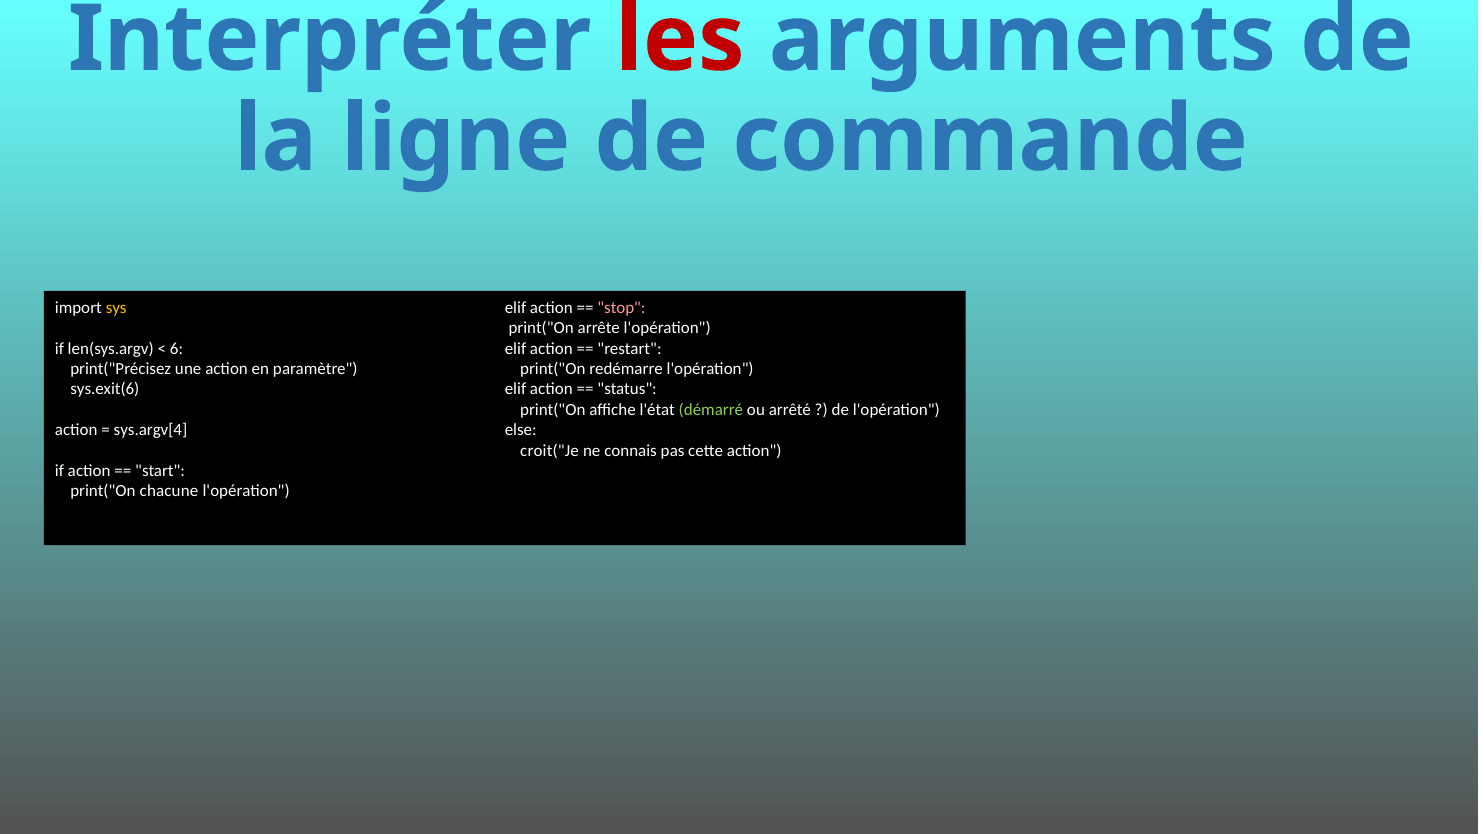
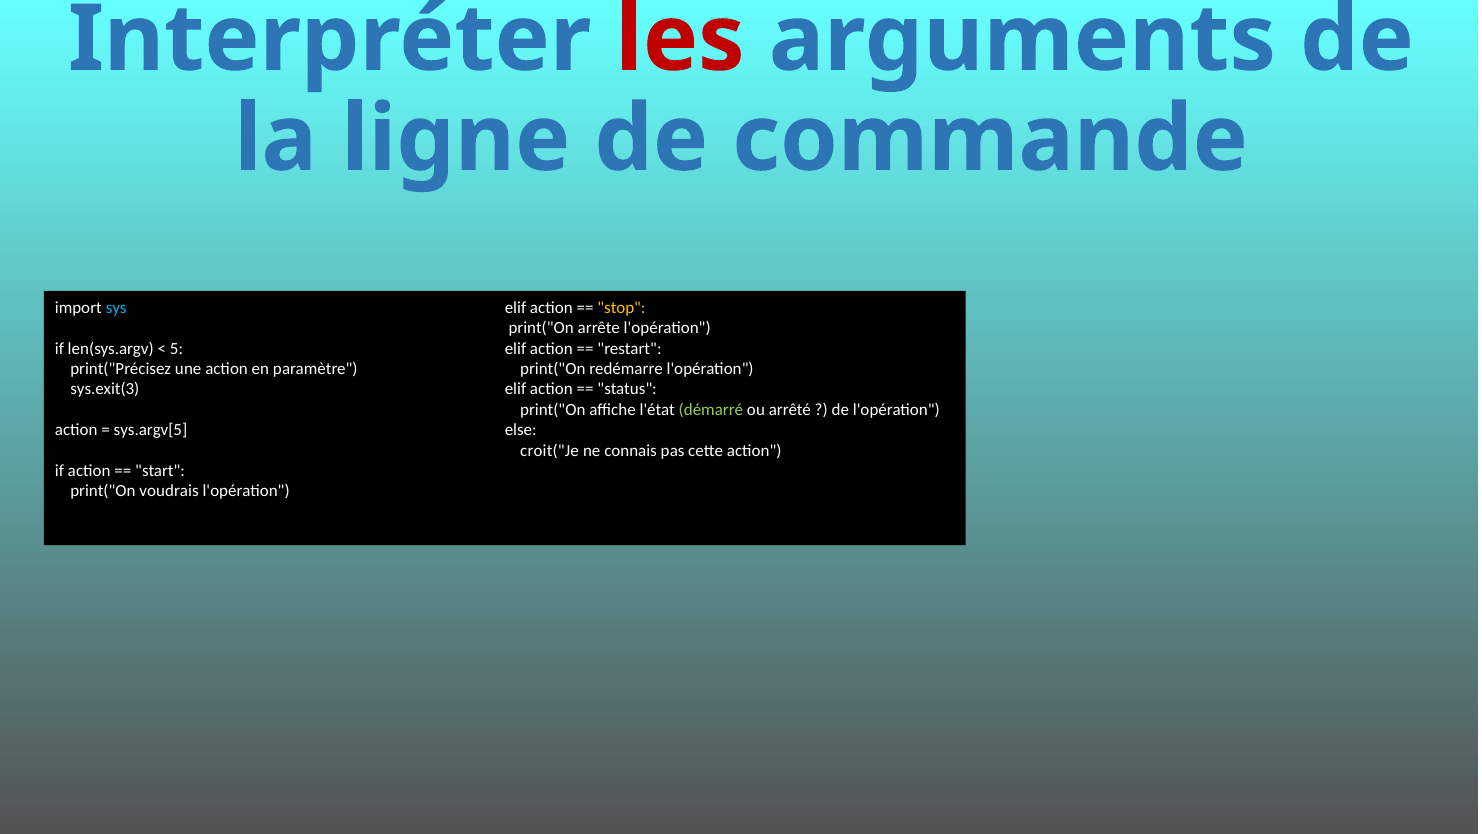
sys colour: yellow -> light blue (116, 307)
stop colour: pink -> yellow (621, 307)
6: 6 -> 5 (177, 348)
sys.exit(6: sys.exit(6 -> sys.exit(3 (105, 389)
sys.argv[4: sys.argv[4 -> sys.argv[5 (150, 430)
chacune: chacune -> voudrais (169, 491)
